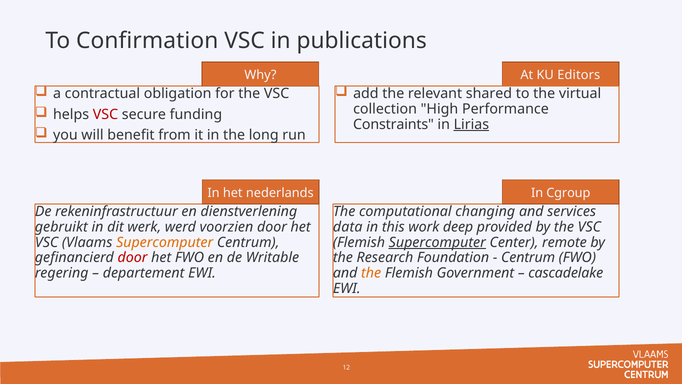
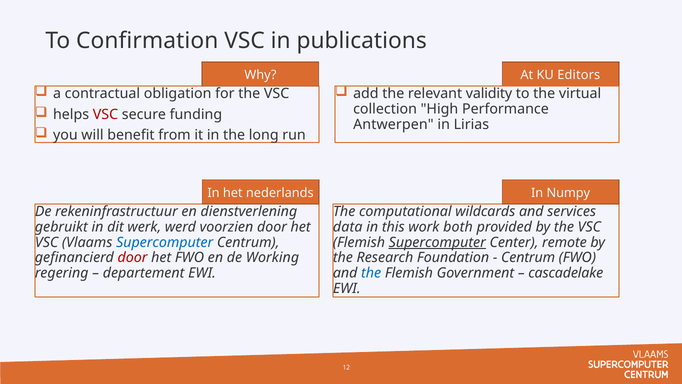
shared: shared -> validity (489, 94)
Constraints: Constraints -> Antwerpen (393, 124)
Lirias underline: present -> none (471, 124)
Cgroup: Cgroup -> Numpy (568, 193)
changing: changing -> wildcards (485, 211)
deep: deep -> both (458, 227)
Supercomputer colour: orange -> blue (165, 242)
Writable: Writable -> Working (272, 258)
the colour: orange -> blue (371, 273)
